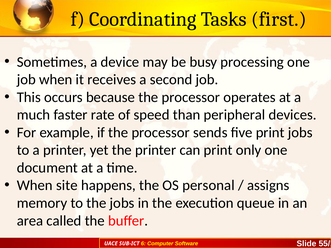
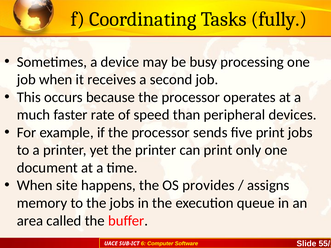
first: first -> fully (279, 19)
personal: personal -> provides (208, 186)
